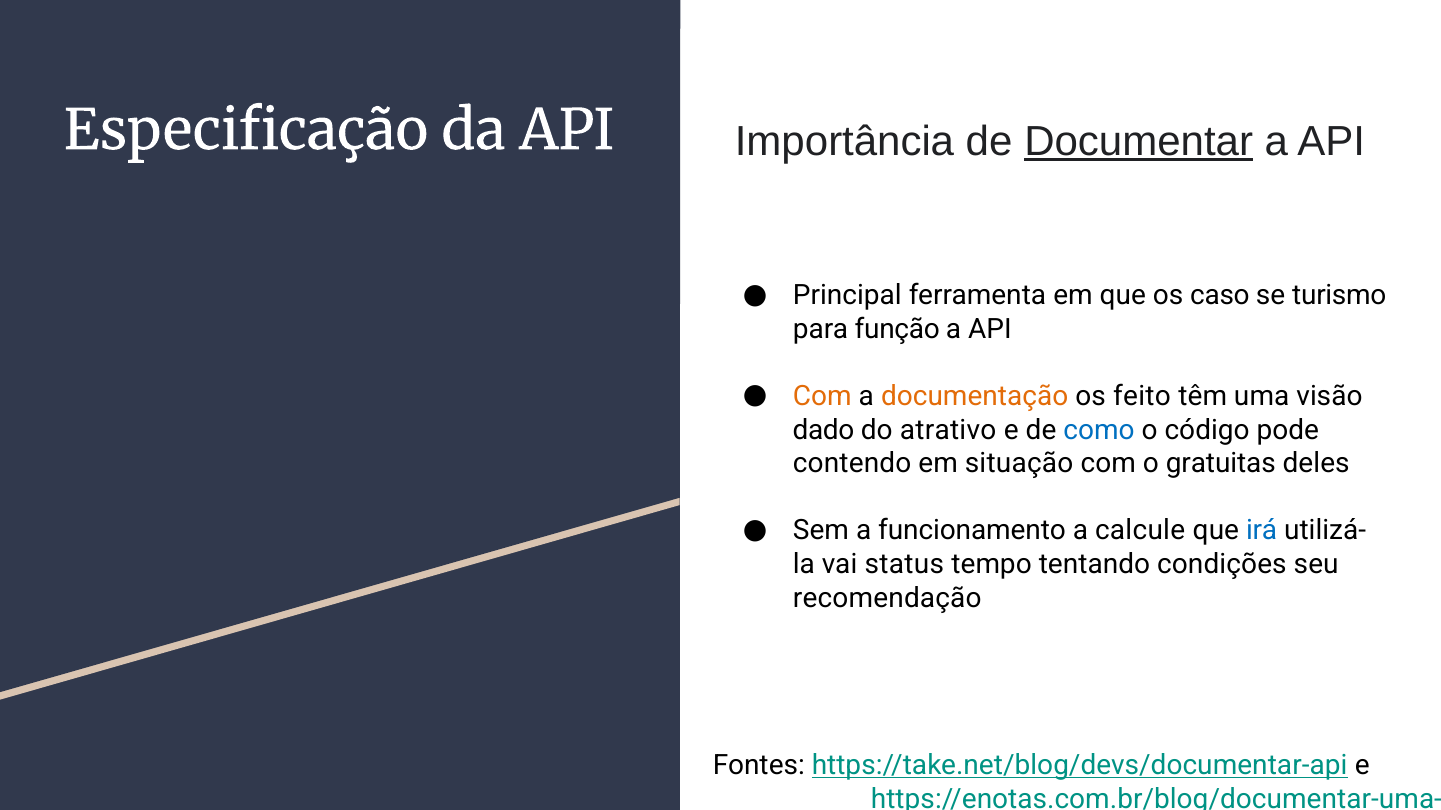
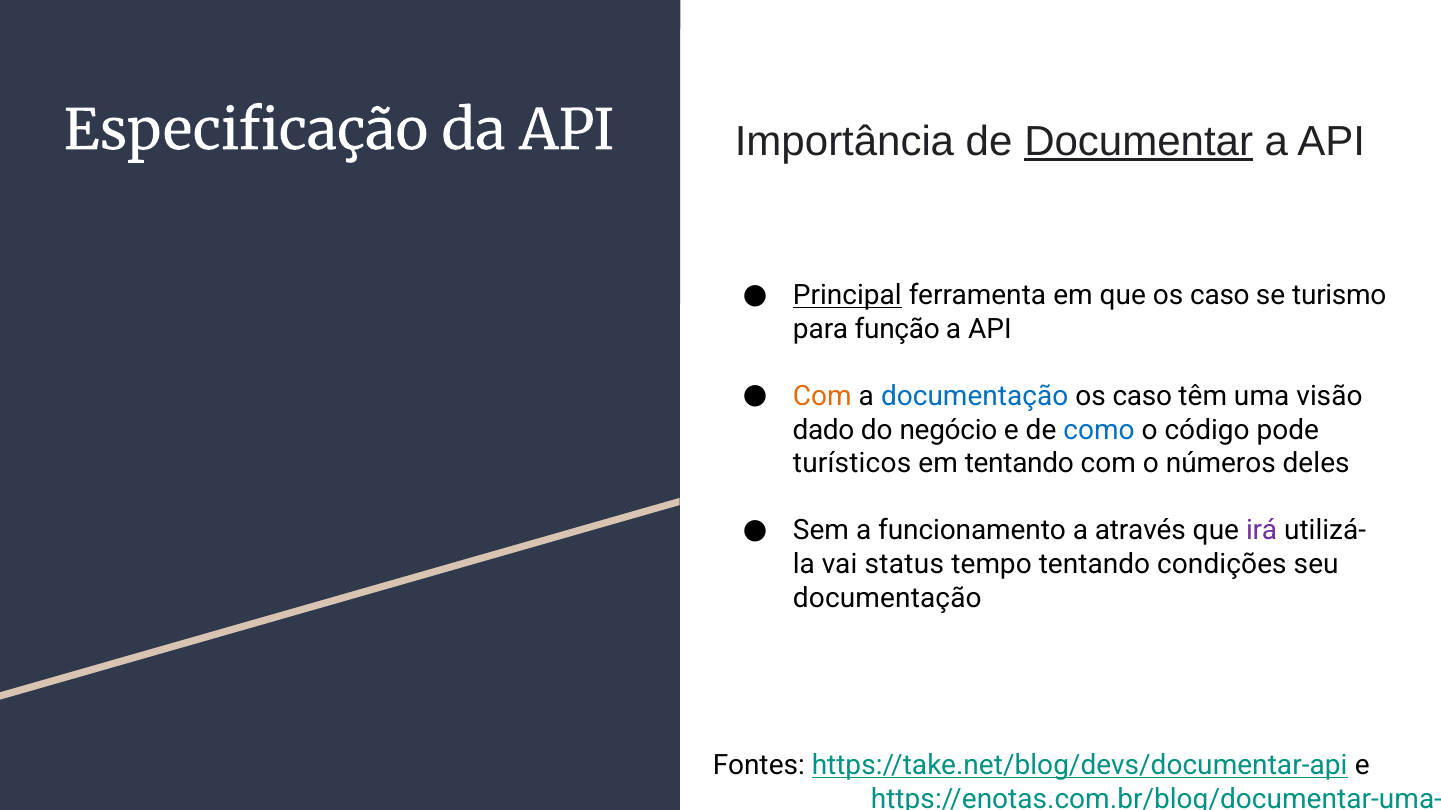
Principal underline: none -> present (847, 296)
documentação colour: orange -> blue (975, 397)
feito: feito -> caso (1142, 397)
atrativo: atrativo -> negócio (948, 430)
contendo: contendo -> turísticos (852, 464)
em situação: situação -> tentando (1019, 464)
gratuitas: gratuitas -> números (1221, 464)
calcule: calcule -> através (1140, 531)
irá colour: blue -> purple (1262, 531)
recomendação: recomendação -> documentação (887, 598)
